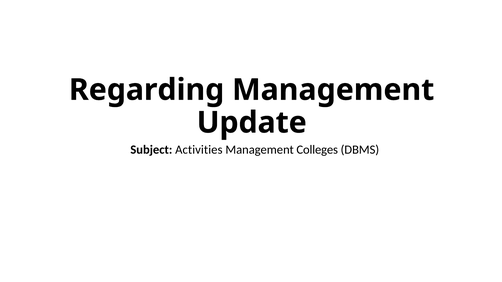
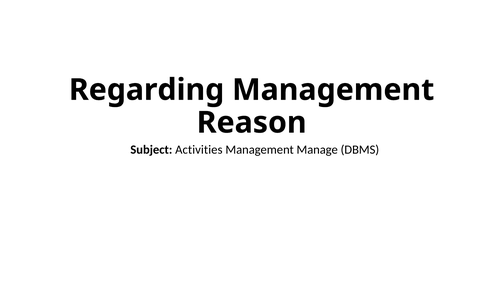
Update: Update -> Reason (252, 123)
Colleges: Colleges -> Manage (317, 150)
